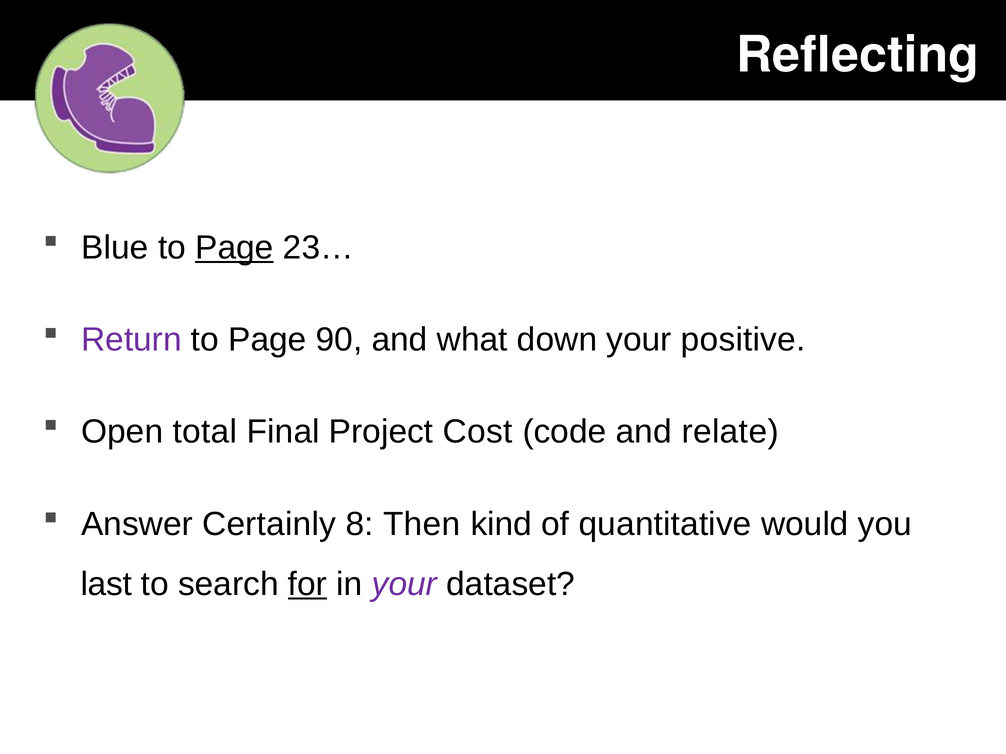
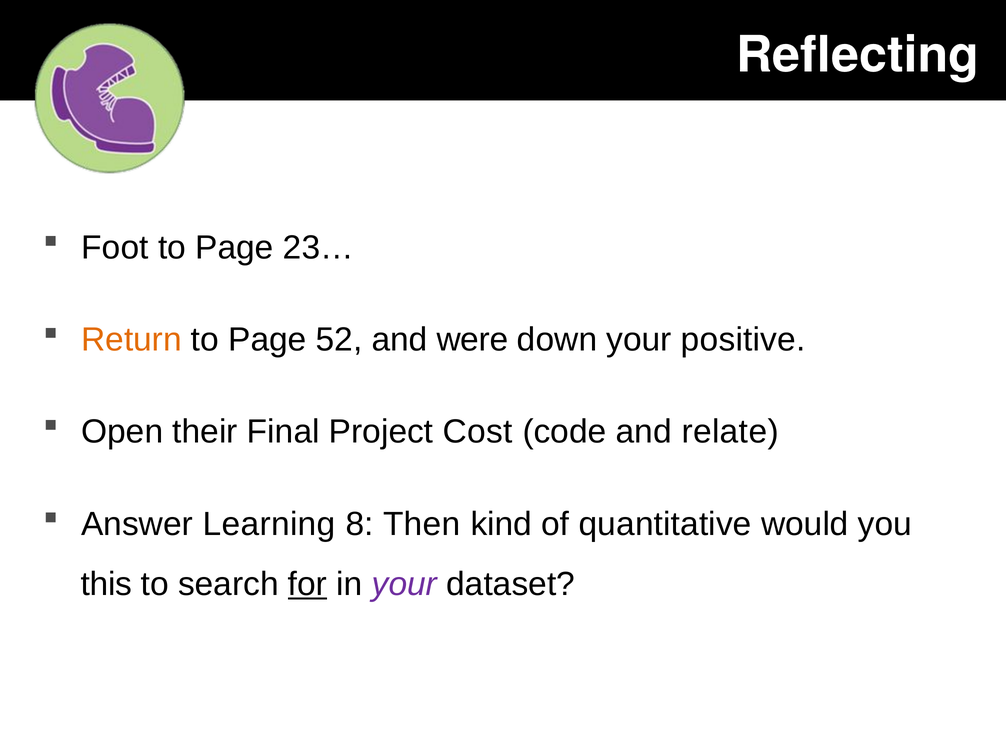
Blue: Blue -> Foot (115, 248)
Page underline: present -> none (234, 248)
Return colour: purple -> orange (131, 340)
90: 90 -> 52 (339, 340)
what: what -> were (472, 340)
total: total -> their (205, 432)
Certainly: Certainly -> Learning (269, 524)
last: last -> this (106, 585)
